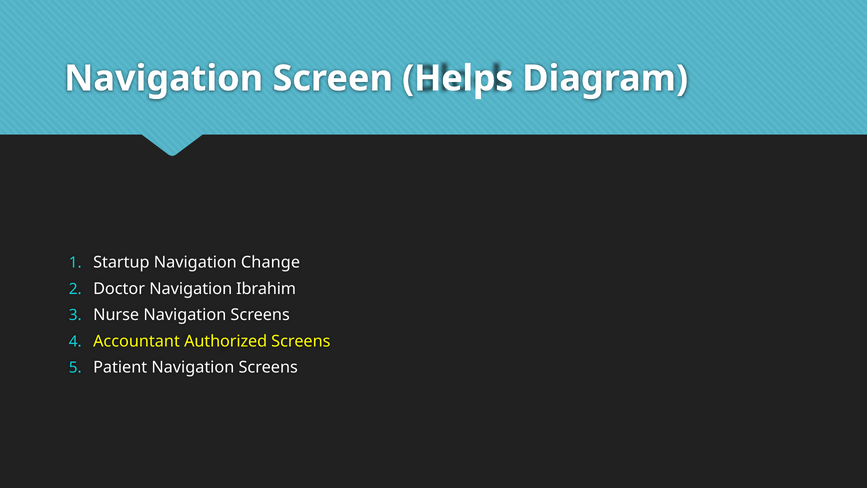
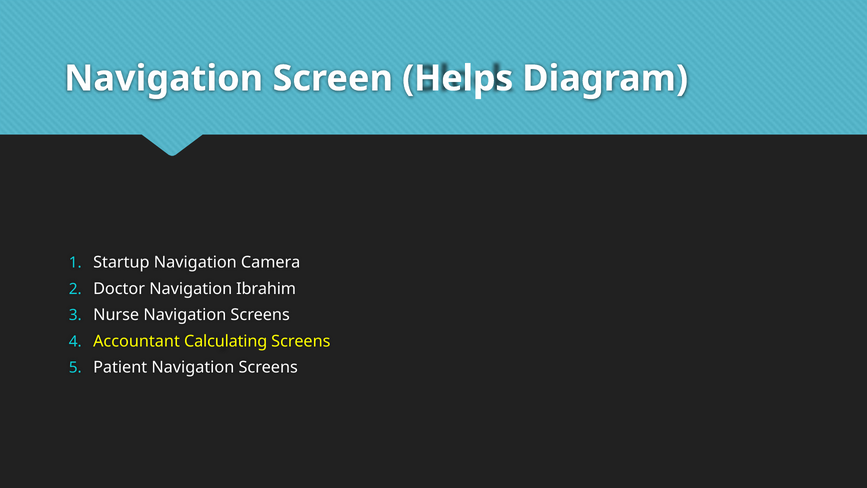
Change: Change -> Camera (271, 262)
Authorized: Authorized -> Calculating (226, 341)
